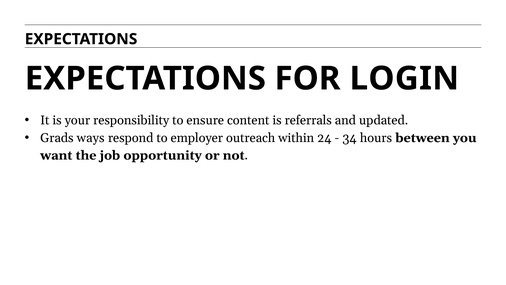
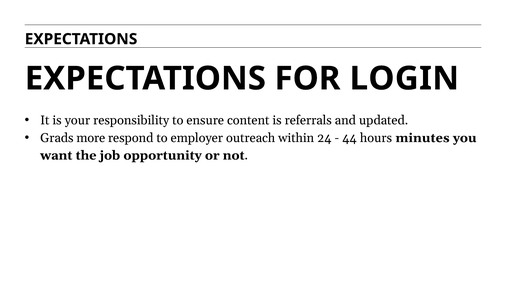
ways: ways -> more (91, 138)
34: 34 -> 44 (350, 138)
between: between -> minutes (422, 138)
